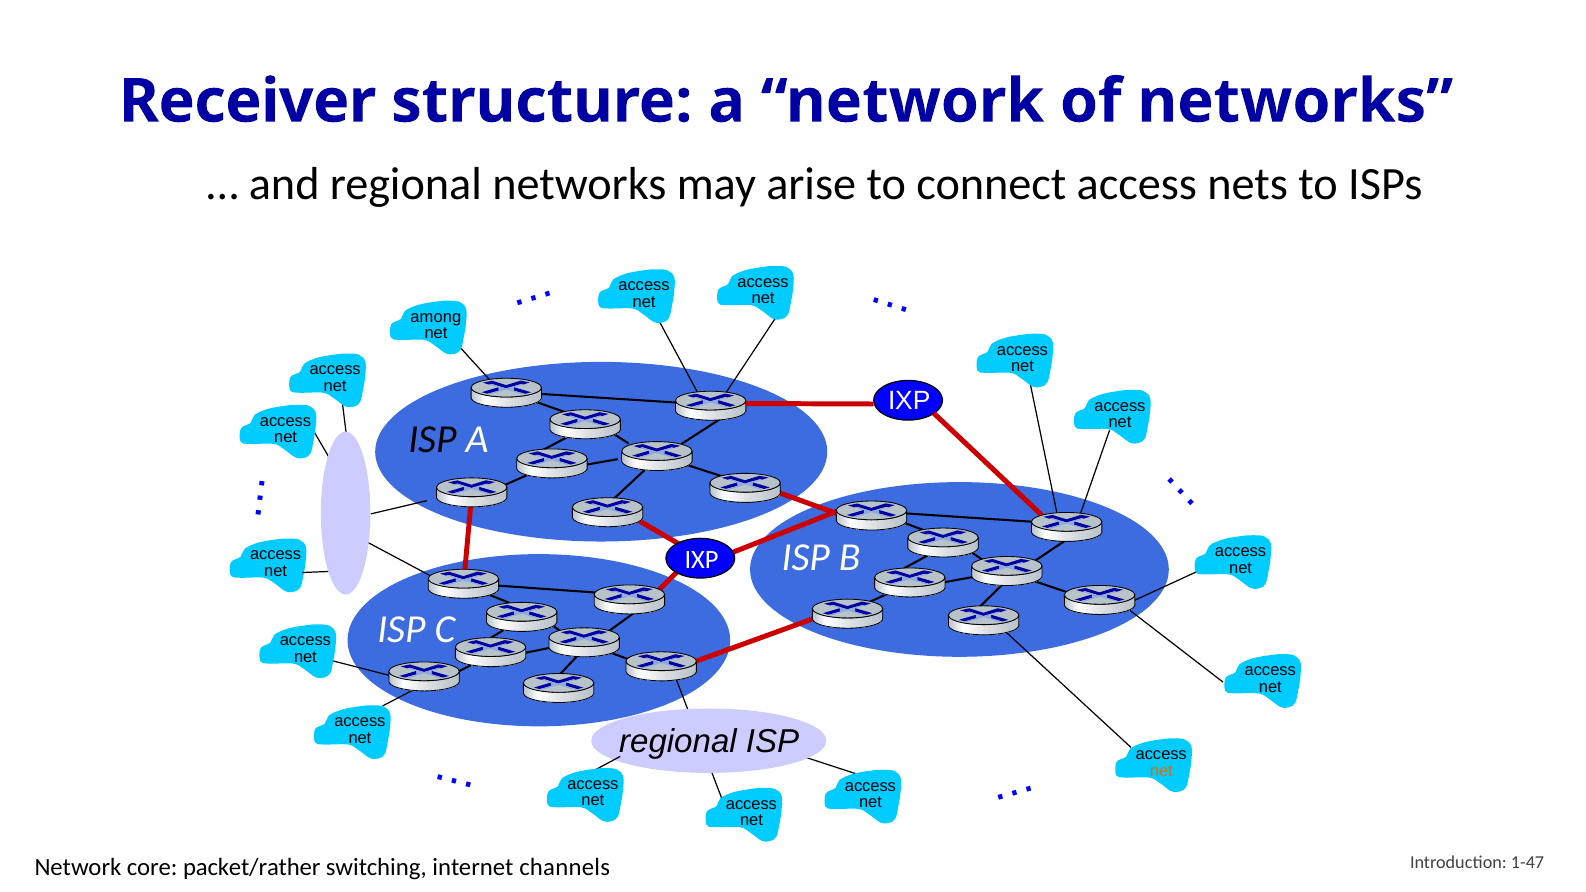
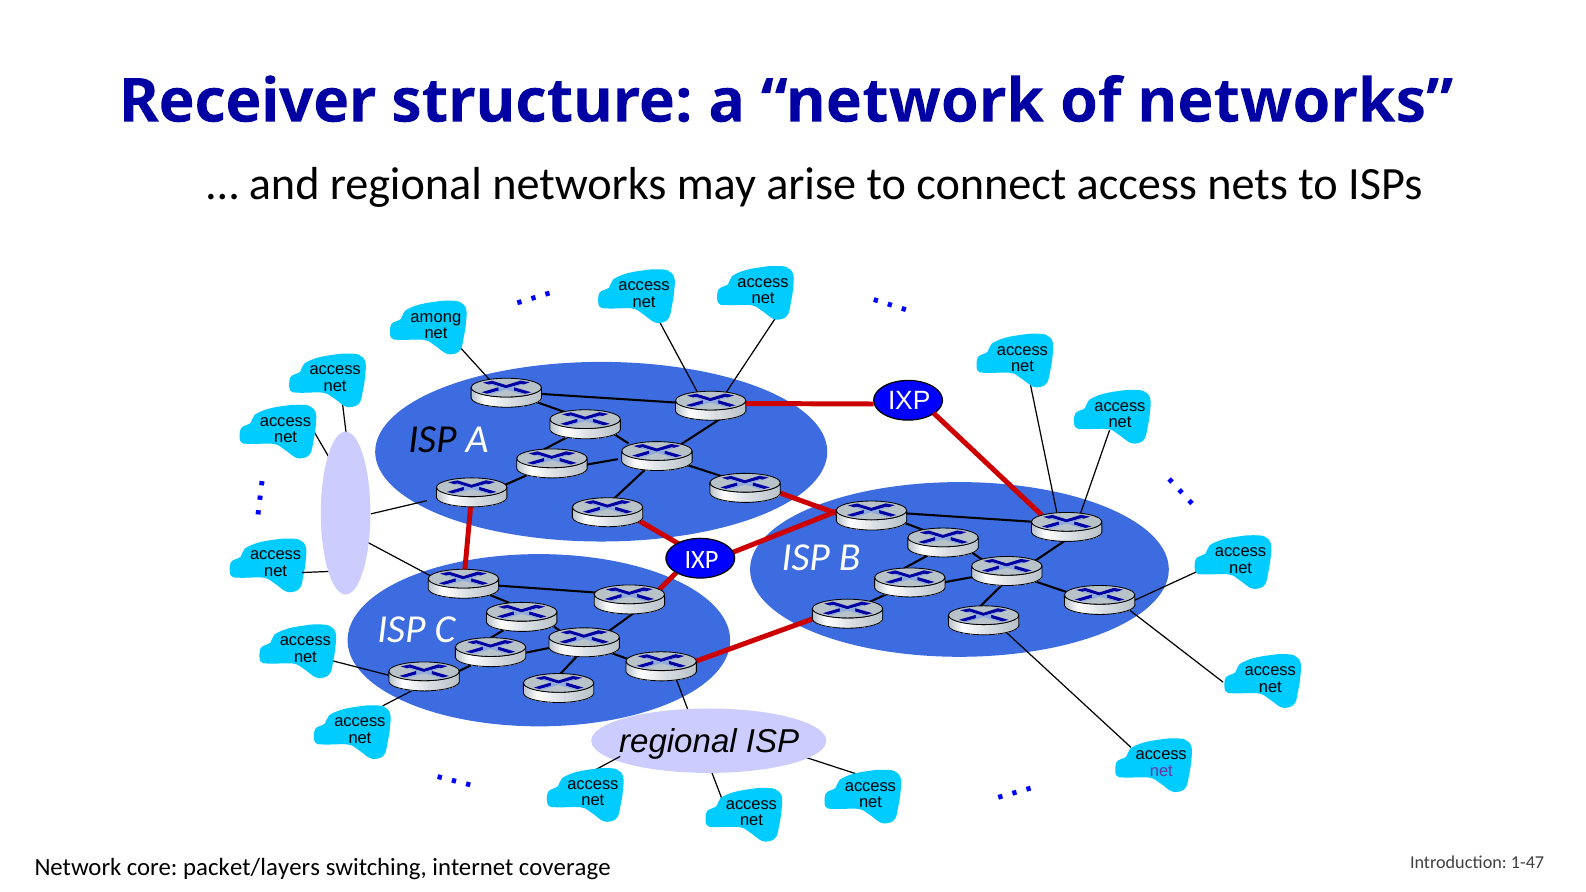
net colour: orange -> purple (1161, 771)
packet/rather: packet/rather -> packet/layers (252, 868)
channels: channels -> coverage (565, 868)
